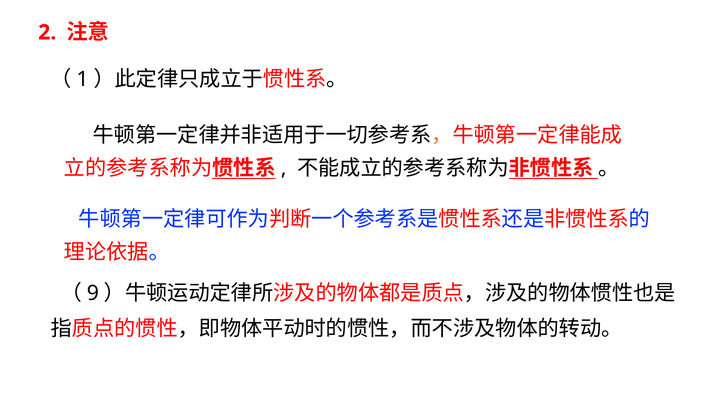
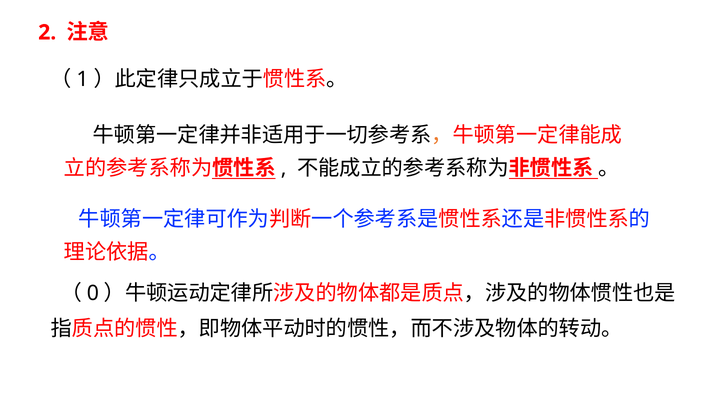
9: 9 -> 0 (93, 293)
